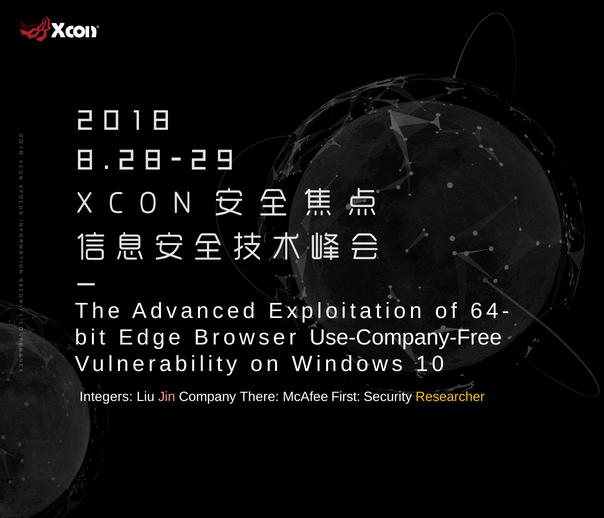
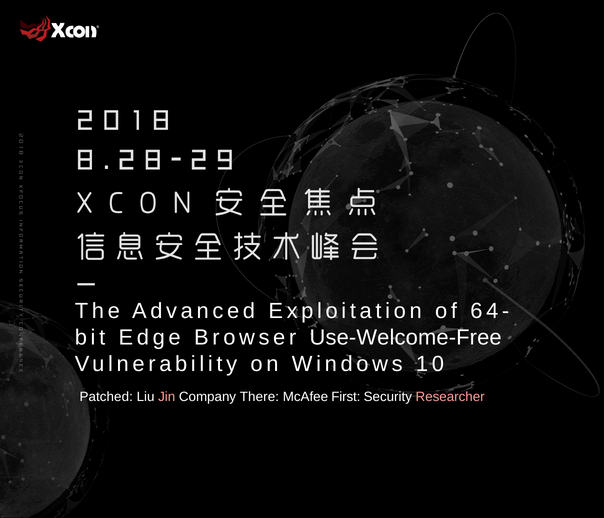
Use-Company-Free: Use-Company-Free -> Use-Welcome-Free (406, 337)
Integers: Integers -> Patched (106, 397)
Researcher colour: yellow -> pink (450, 397)
